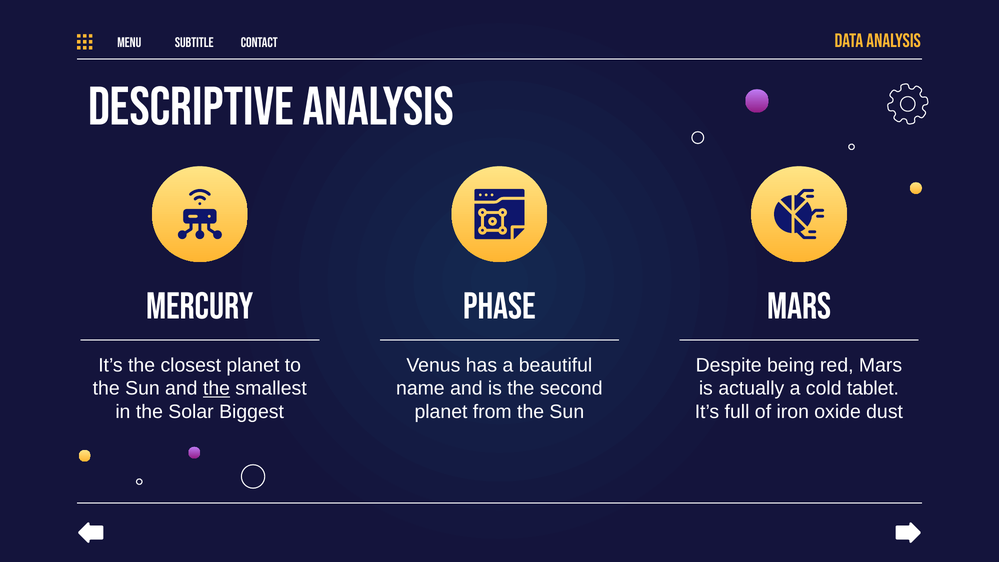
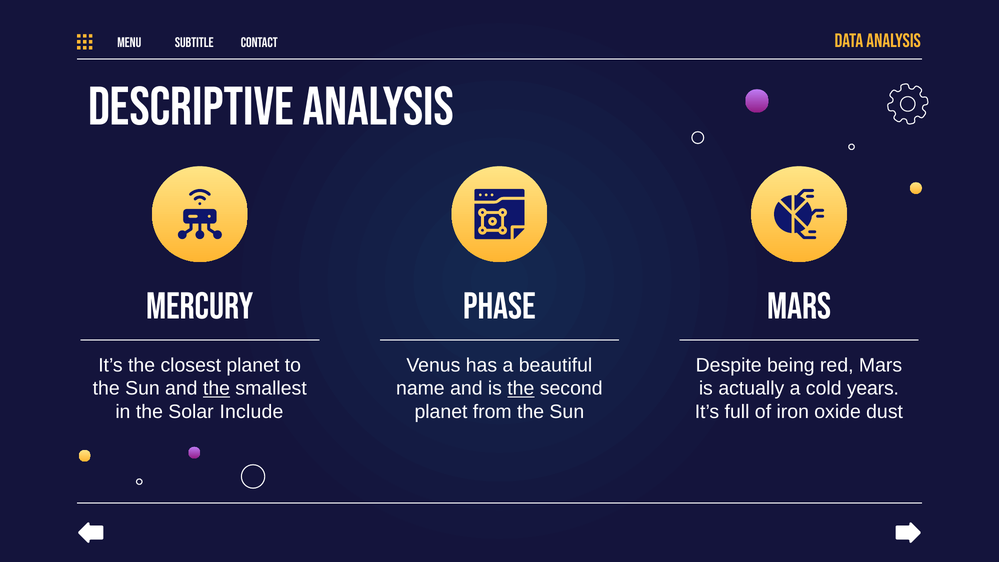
the underline: none -> present (521, 388)
tablet: tablet -> years (873, 388)
Biggest: Biggest -> Include (251, 412)
